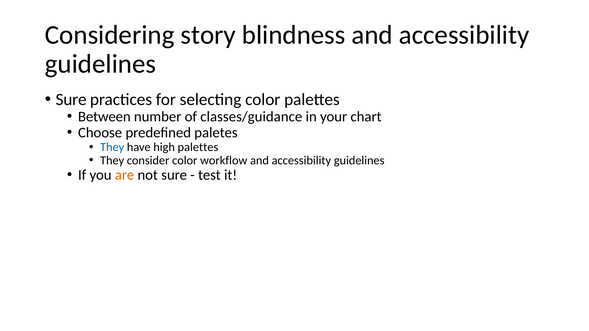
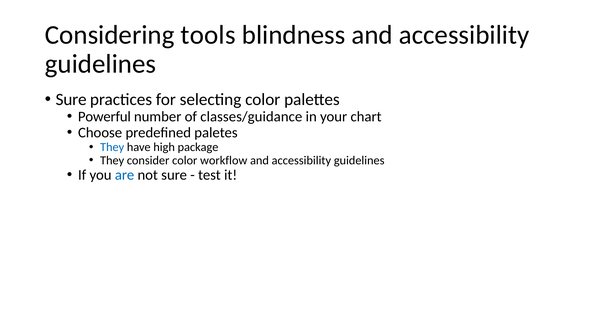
story: story -> tools (208, 35)
Between: Between -> Powerful (104, 117)
high palettes: palettes -> package (198, 147)
are colour: orange -> blue (125, 175)
